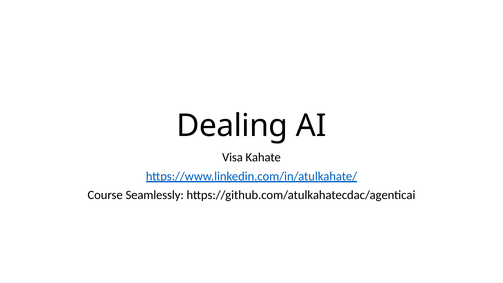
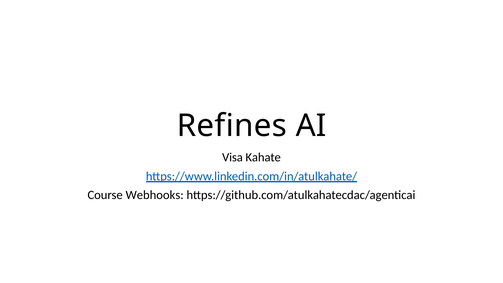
Dealing: Dealing -> Refines (232, 126)
Seamlessly: Seamlessly -> Webhooks (155, 195)
